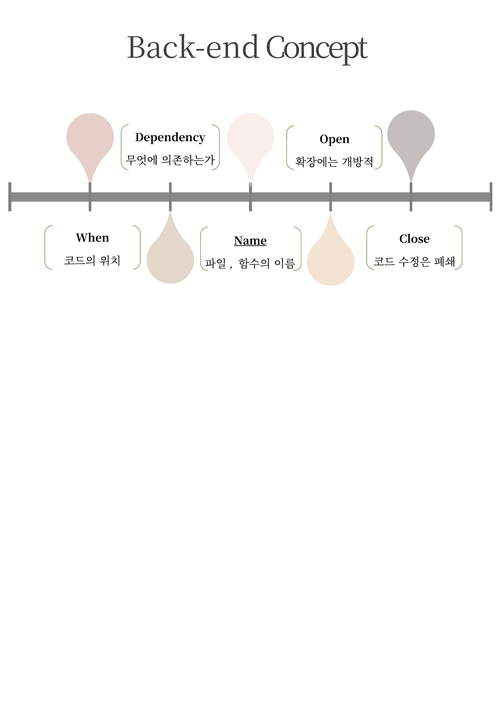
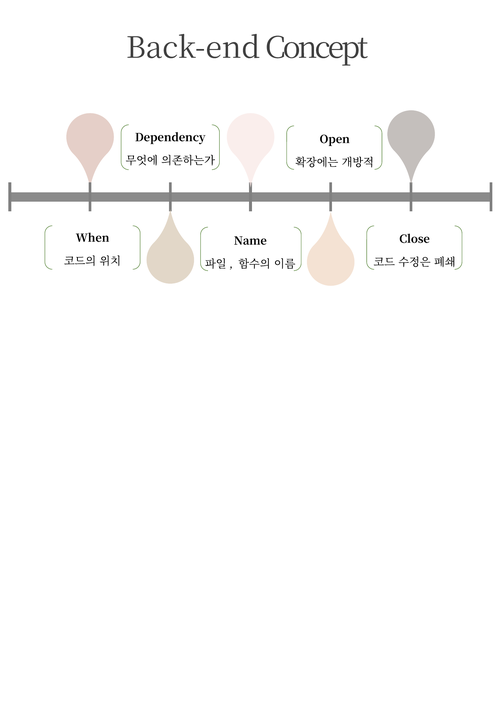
Name underline: present -> none (250, 241)
